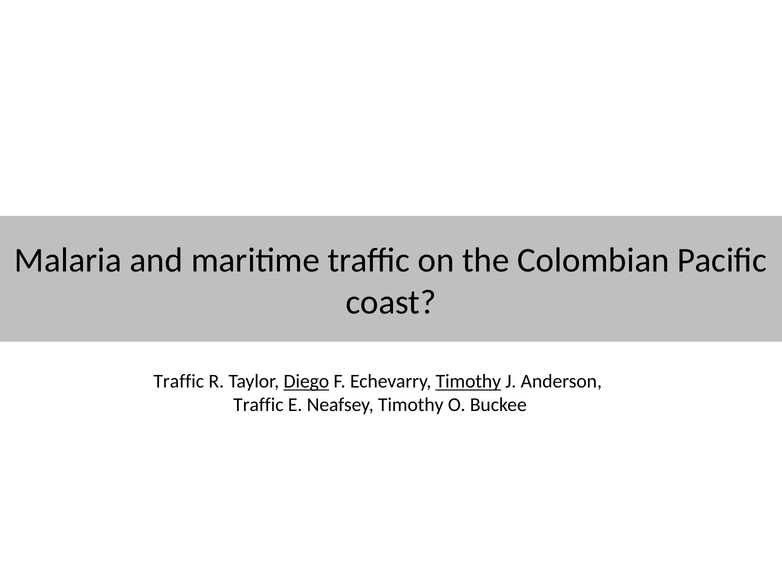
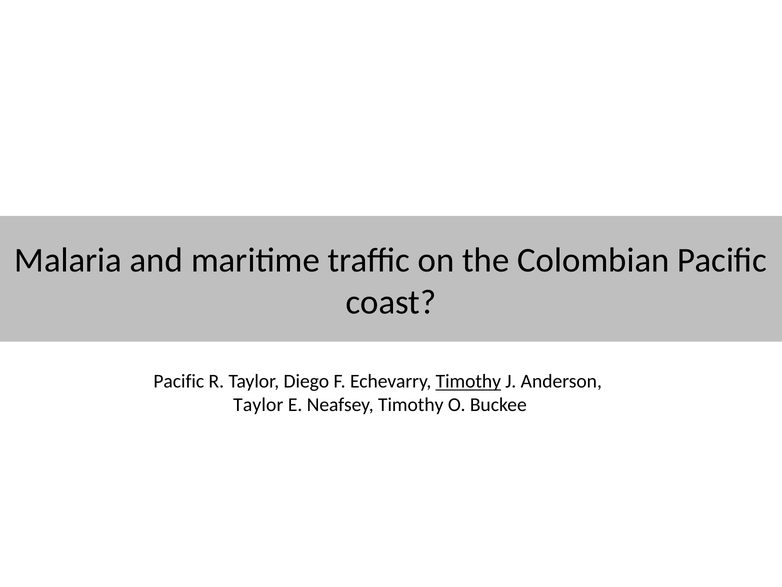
Traffic: Traffic -> Pacific (179, 381)
Diego underline: present -> none (306, 381)
Traffic: Traffic -> Taylor (258, 405)
